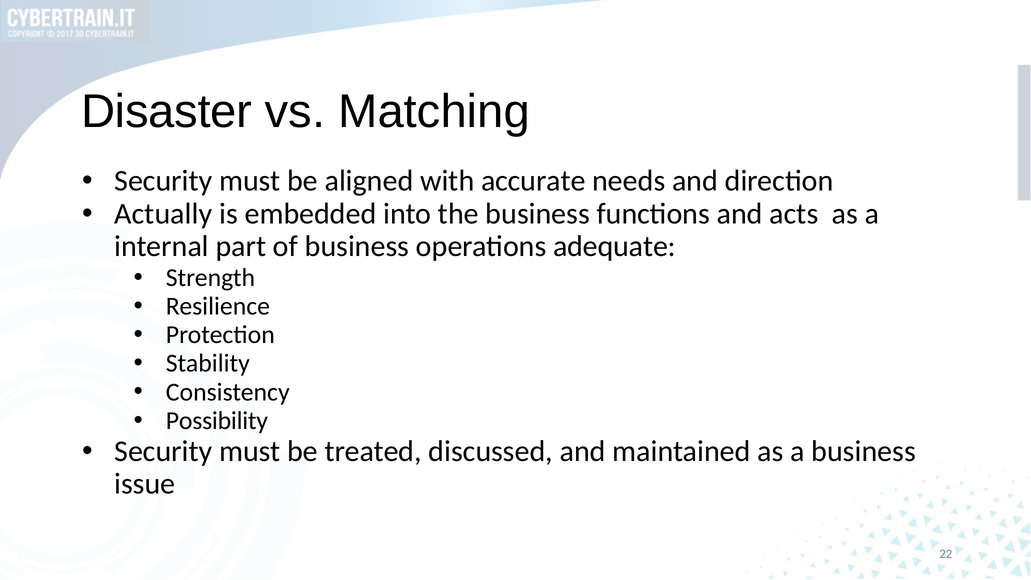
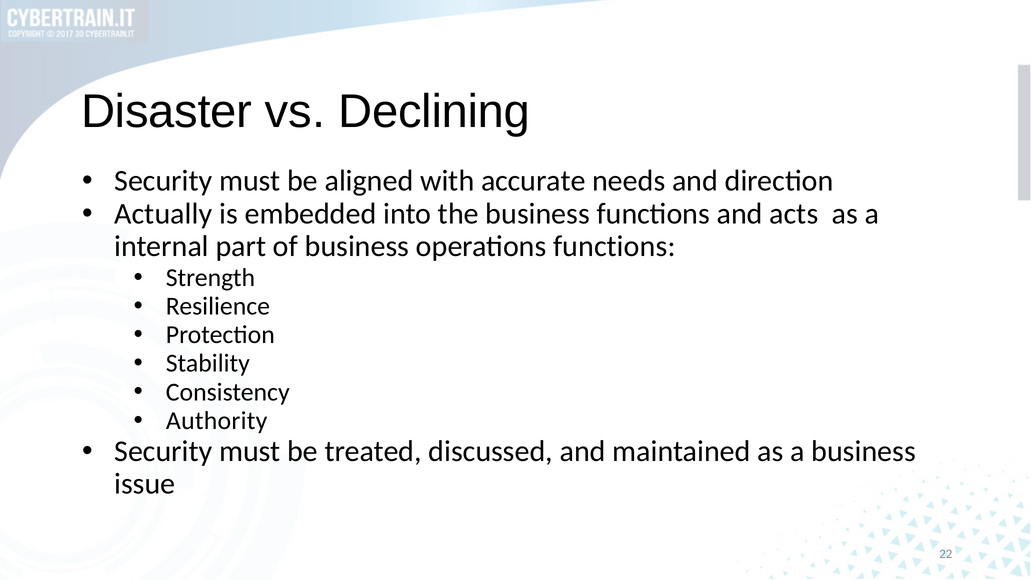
Matching: Matching -> Declining (434, 112)
operations adequate: adequate -> functions (614, 247)
Possibility: Possibility -> Authority (217, 421)
